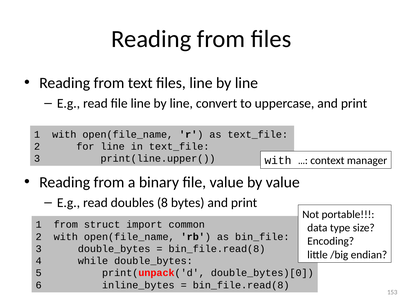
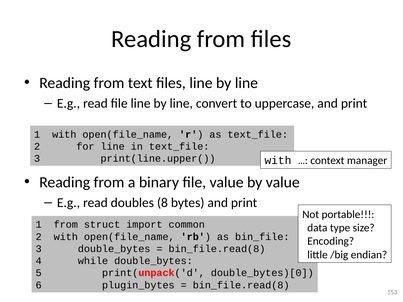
inline_bytes: inline_bytes -> plugin_bytes (138, 285)
